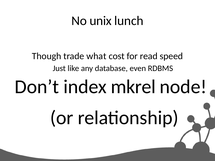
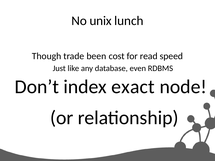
what: what -> been (96, 56)
mkrel: mkrel -> exact (133, 87)
